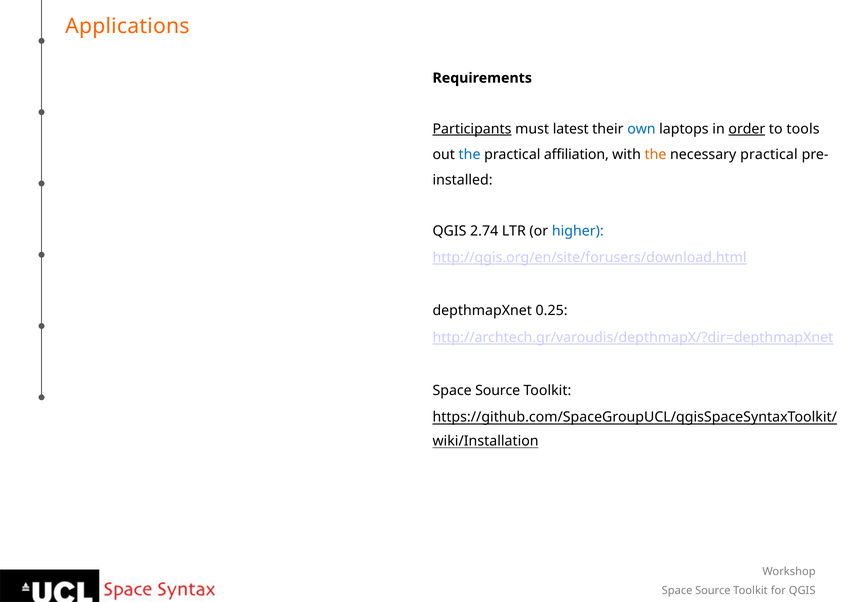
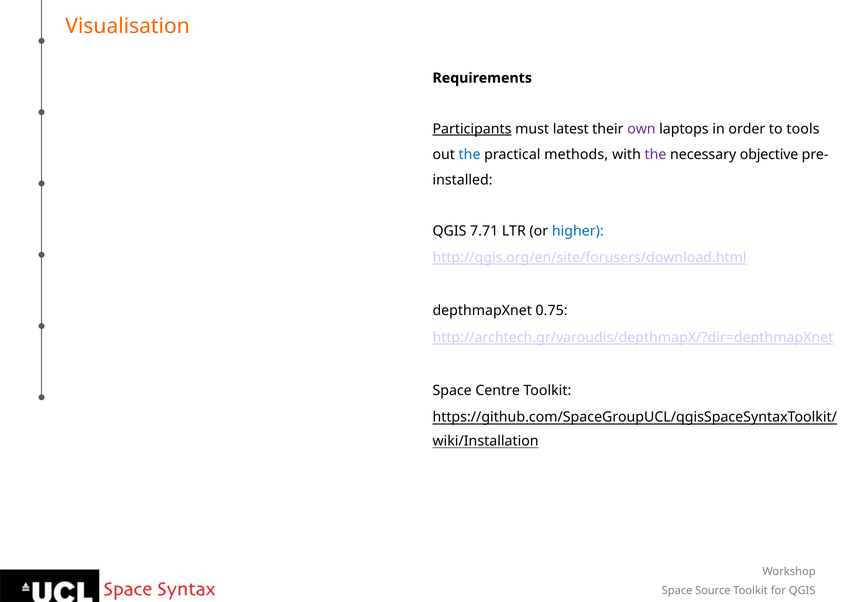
Applications: Applications -> Visualisation (128, 26)
own colour: blue -> purple (641, 129)
order underline: present -> none (747, 129)
affiliation: affiliation -> methods (576, 154)
the colour: orange -> purple (655, 154)
necessary practical: practical -> objective (769, 154)
2.74: 2.74 -> 7.71 (484, 231)
0.25: 0.25 -> 0.75 (552, 311)
Source: Source -> Centre (498, 391)
